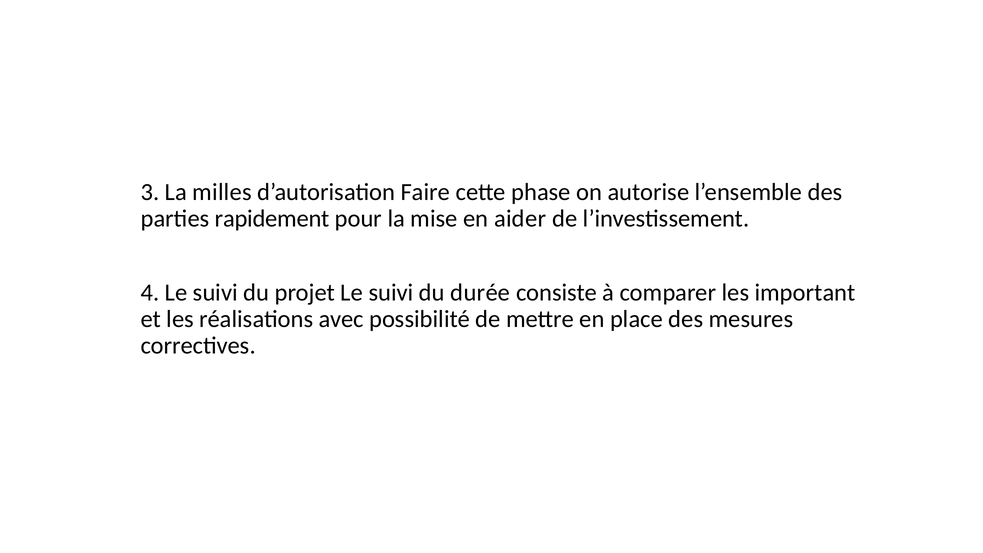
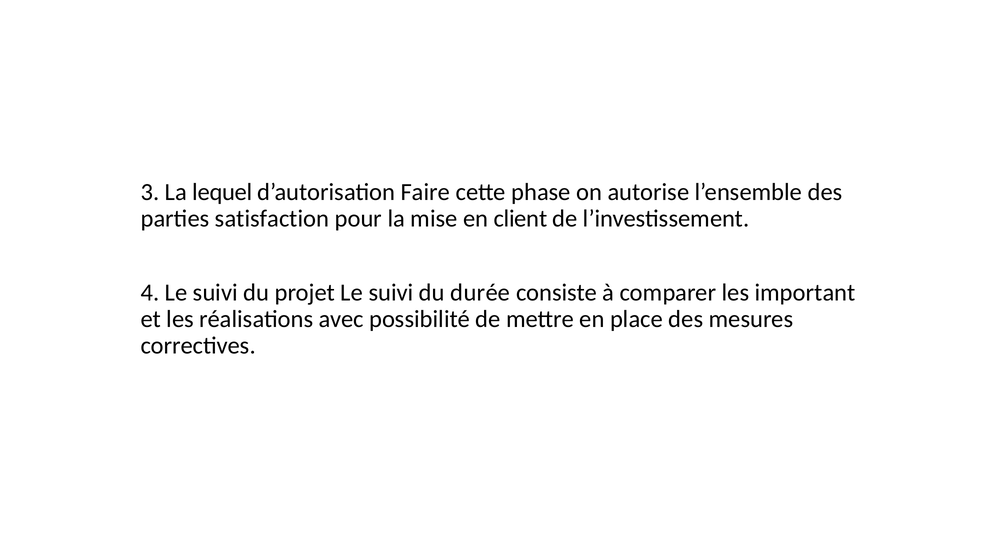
milles: milles -> lequel (222, 192)
rapidement: rapidement -> satisfaction (272, 219)
aider: aider -> client (520, 219)
